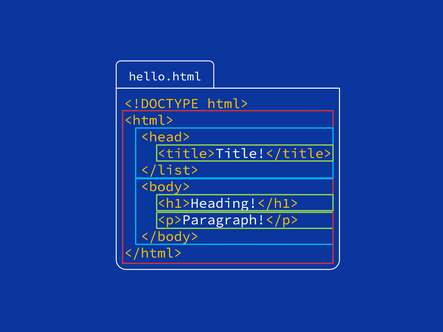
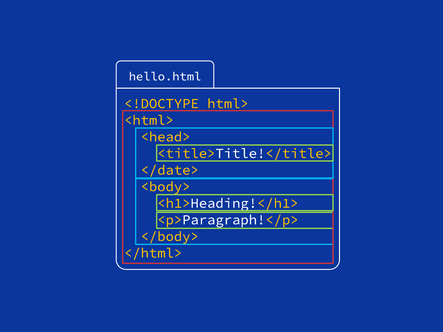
</list>: </list> -> </date> (170, 170)
